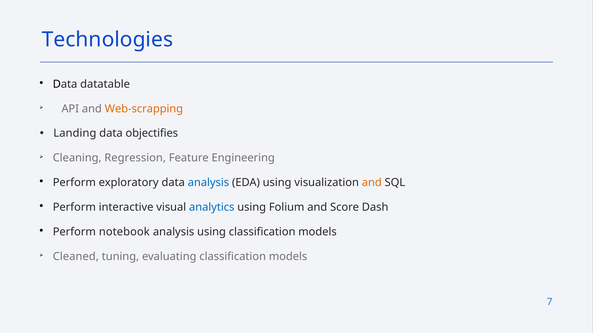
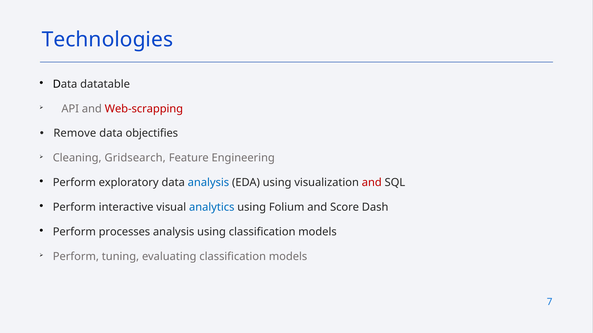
Web-scrapping colour: orange -> red (144, 109)
Landing: Landing -> Remove (75, 134)
Regression: Regression -> Gridsearch (135, 158)
and colour: orange -> red (372, 183)
notebook: notebook -> processes (124, 232)
Cleaned: Cleaned -> Perform (76, 257)
